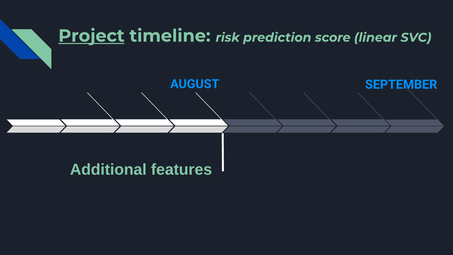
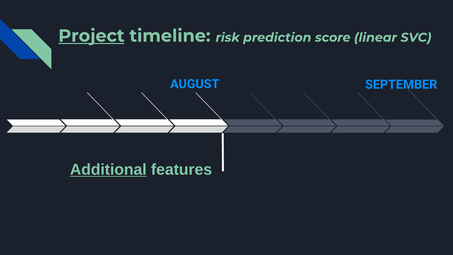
Additional underline: none -> present (108, 169)
